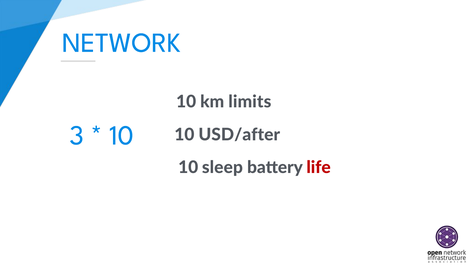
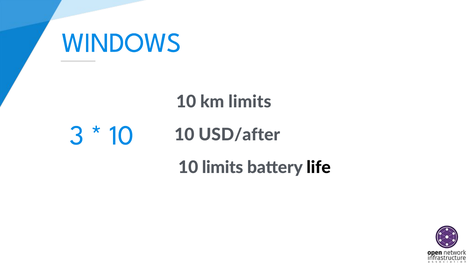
NETWORK: NETWORK -> WINDOWS (121, 43)
10 sleep: sleep -> limits (223, 167)
life colour: red -> black (319, 167)
